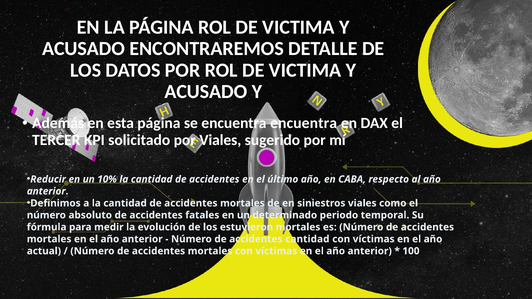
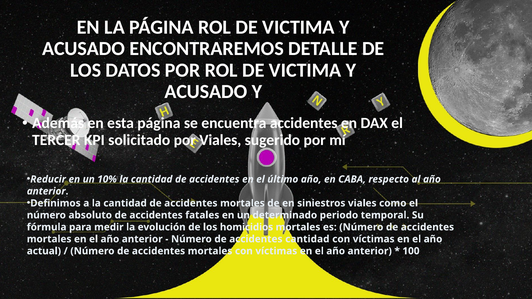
encuentra encuentra: encuentra -> accidentes (304, 123)
estuvieron: estuvieron -> homicidios (247, 227)
